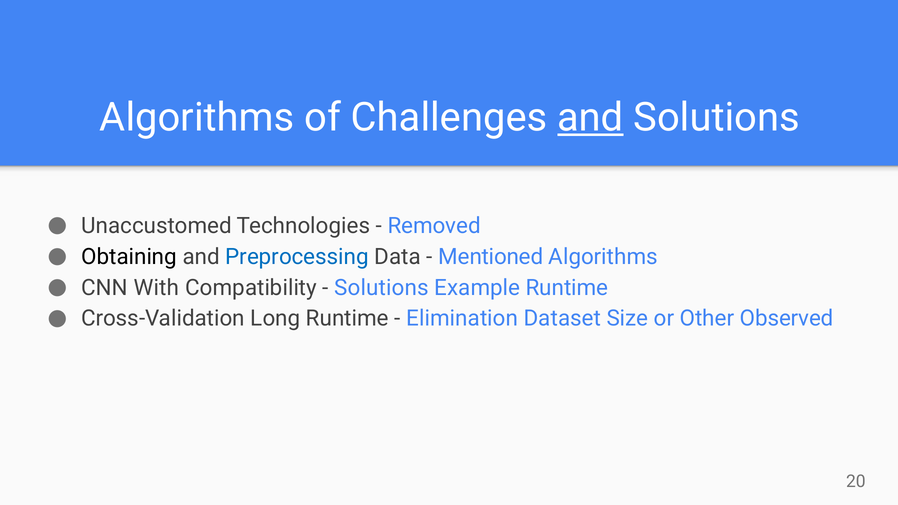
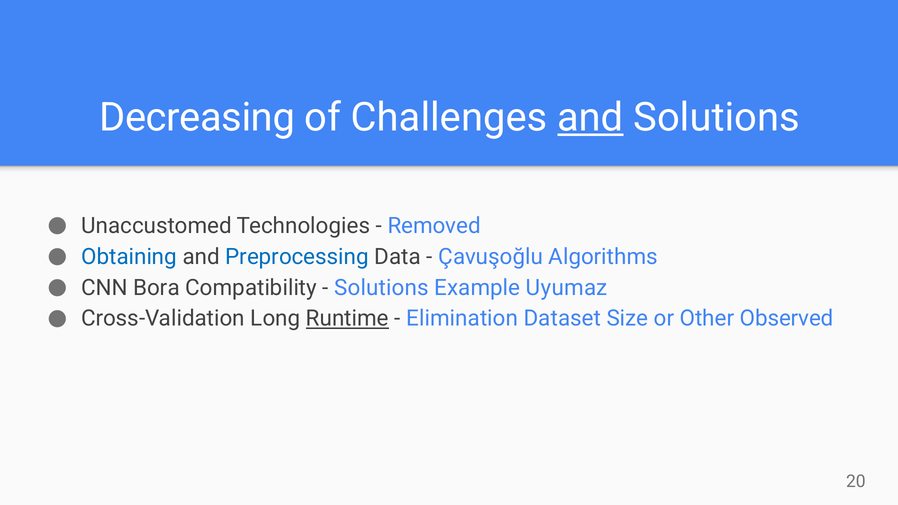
Algorithms: Algorithms -> Decreasing (197, 118)
Obtaining colour: black -> blue (129, 257)
Mentioned: Mentioned -> Çavuşoğlu (491, 257)
With: With -> Bora (157, 288)
Example Runtime: Runtime -> Uyumaz (567, 288)
Runtime underline: none -> present (347, 319)
